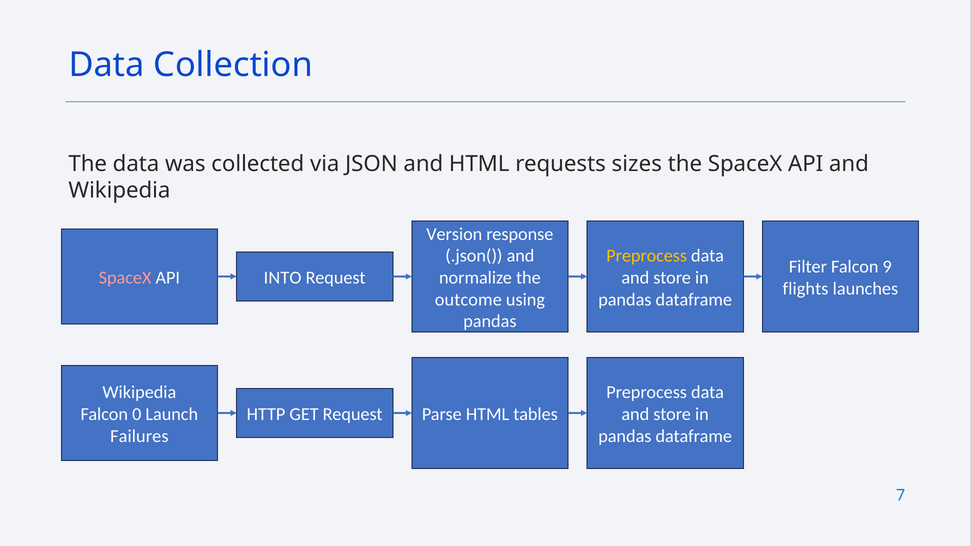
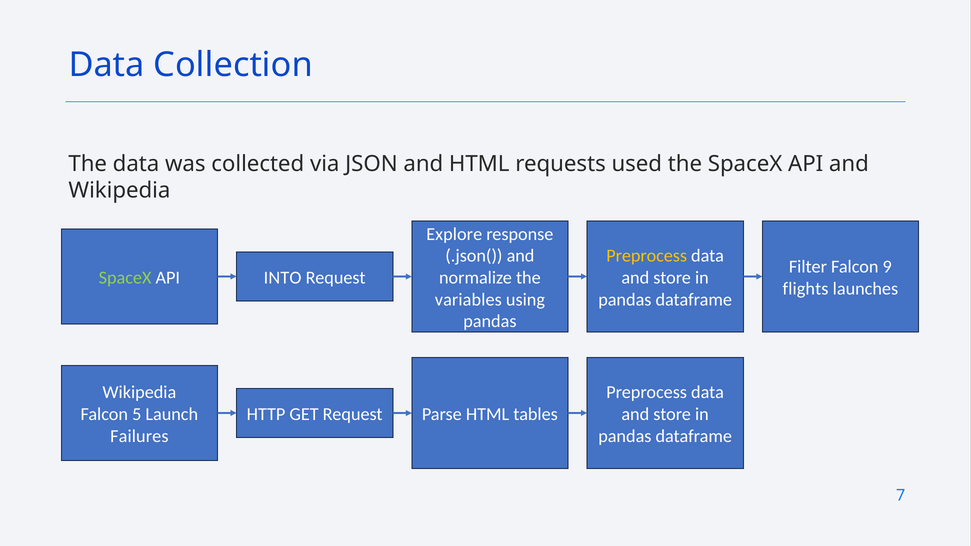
sizes: sizes -> used (637, 164)
Version: Version -> Explore (454, 234)
SpaceX colour: pink -> light green (125, 278)
outcome: outcome -> variables (468, 300)
0: 0 -> 5 (137, 414)
